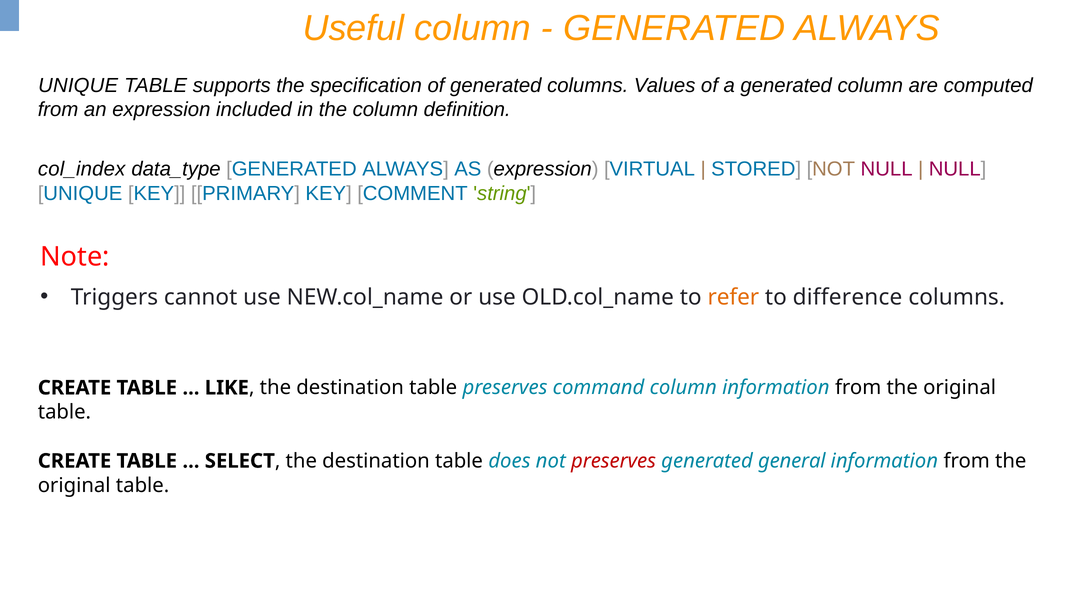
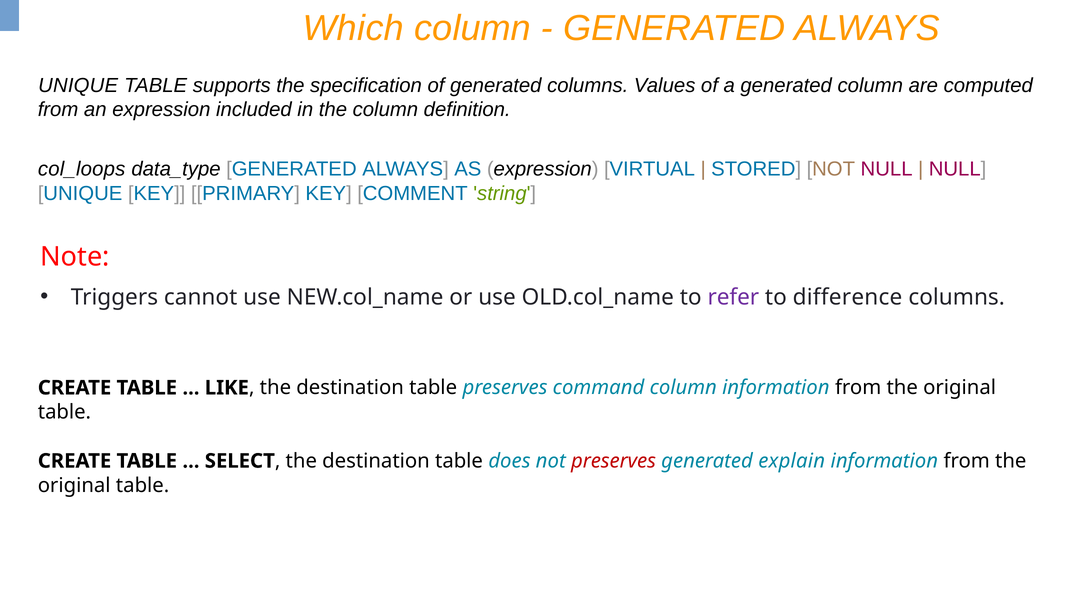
Useful: Useful -> Which (353, 28)
col_index: col_index -> col_loops (82, 169)
refer colour: orange -> purple (733, 297)
general: general -> explain (792, 461)
